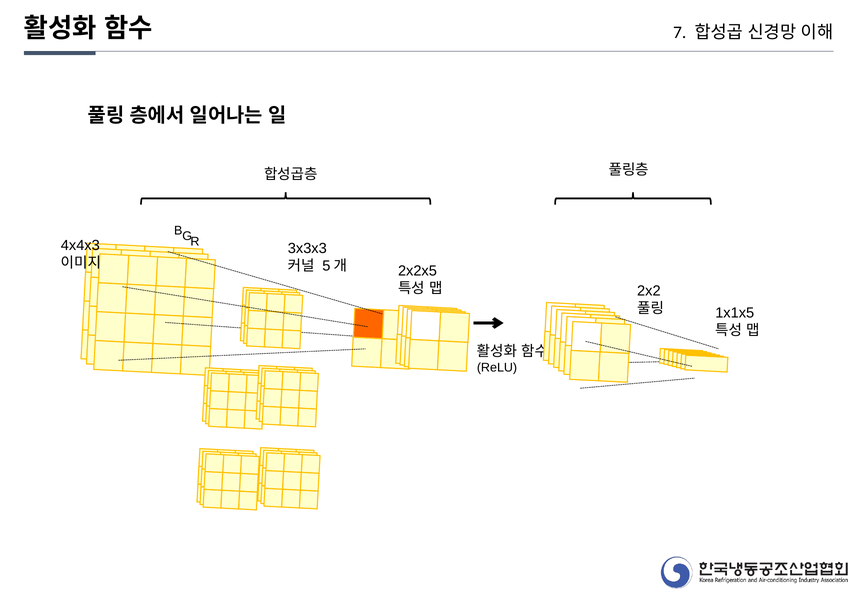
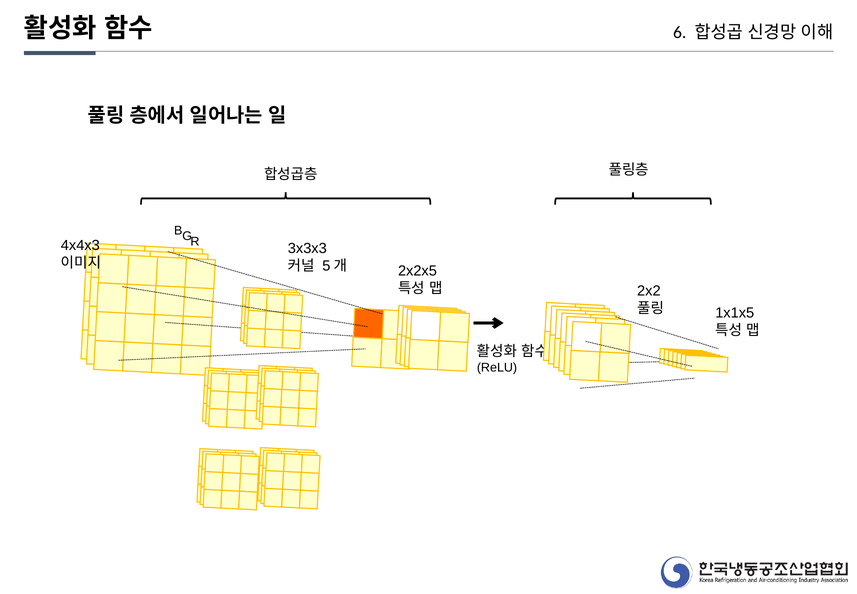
7: 7 -> 6 (680, 32)
